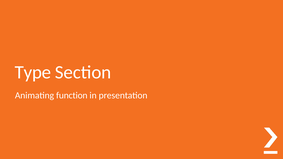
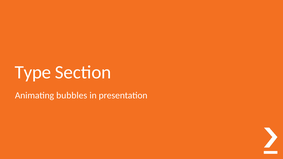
function: function -> bubbles (72, 95)
